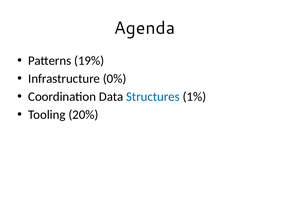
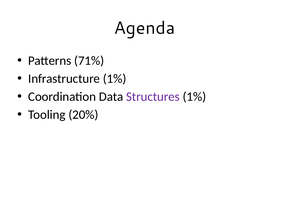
19%: 19% -> 71% (89, 61)
Infrastructure 0%: 0% -> 1% (115, 79)
Structures colour: blue -> purple (153, 97)
